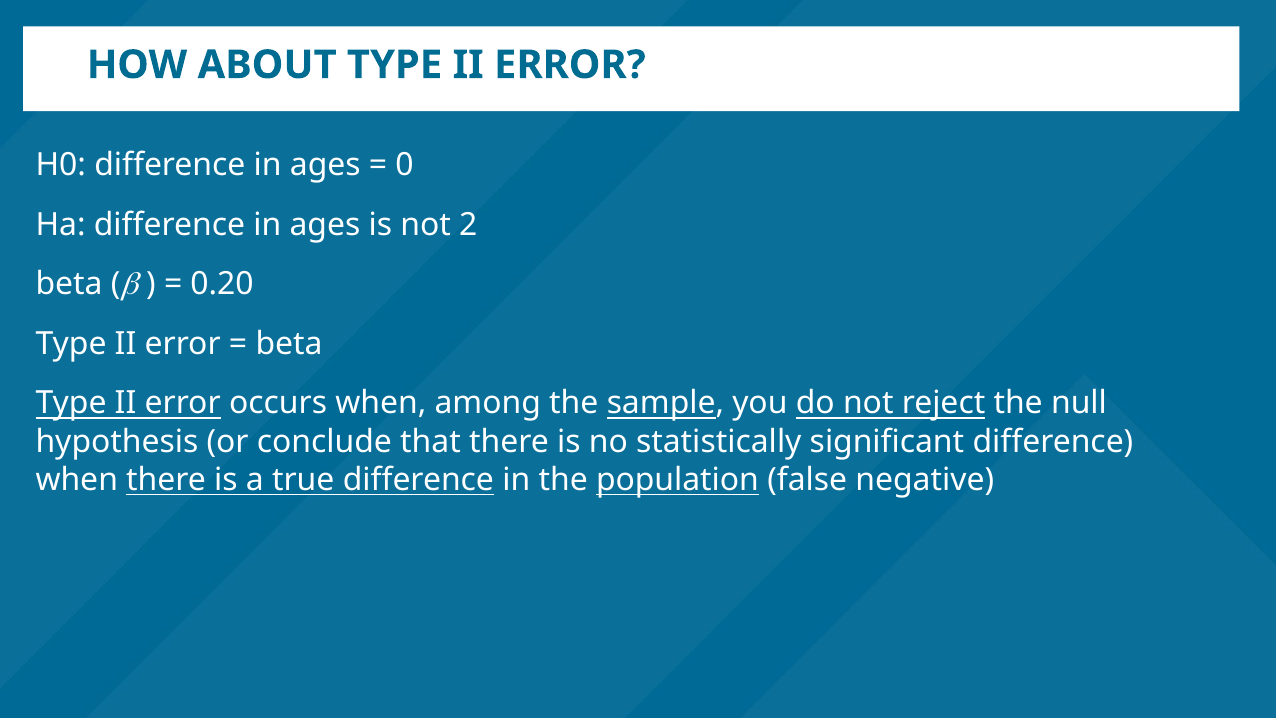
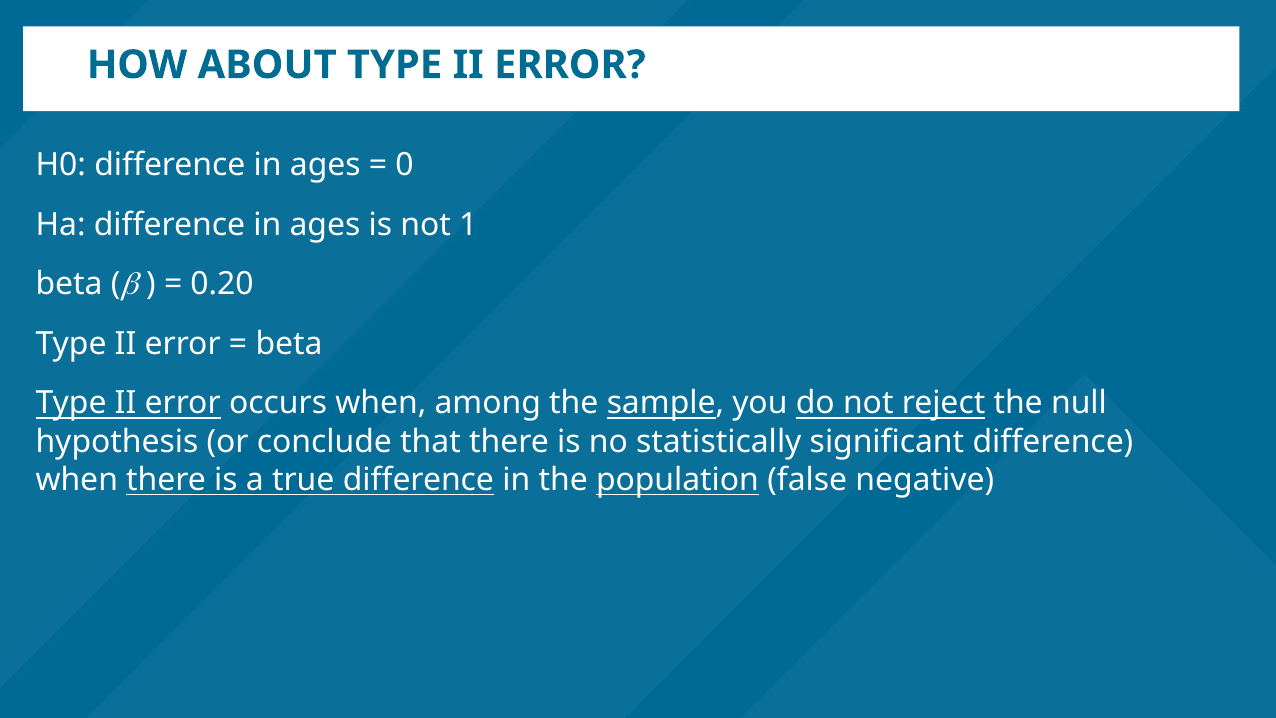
2: 2 -> 1 (468, 225)
